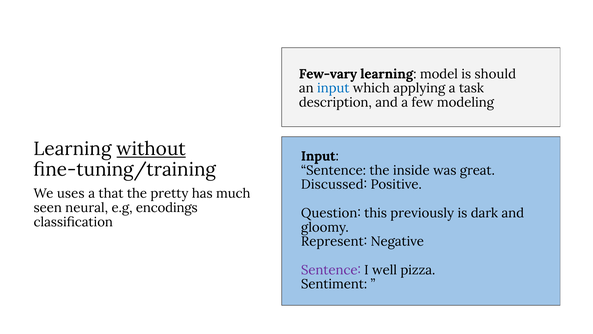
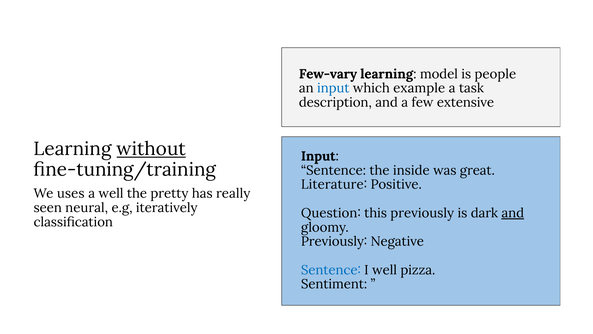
should: should -> people (495, 74)
applying: applying -> example (419, 88)
modeling: modeling -> extensive (466, 102)
Discussed: Discussed -> Literature (334, 184)
a that: that -> well (111, 193)
much: much -> really (233, 193)
encodings: encodings -> iteratively (167, 208)
and underline: none -> present (513, 213)
Represent: Represent -> Previously (334, 241)
Sentence colour: purple -> blue (331, 270)
